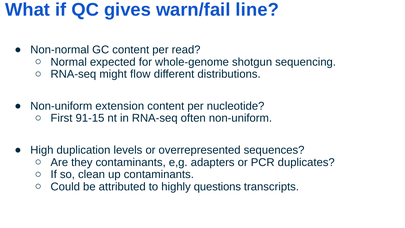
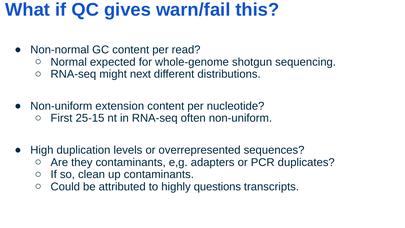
line: line -> this (257, 10)
flow: flow -> next (140, 74)
91-15: 91-15 -> 25-15 (90, 118)
